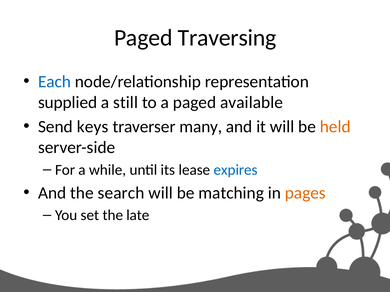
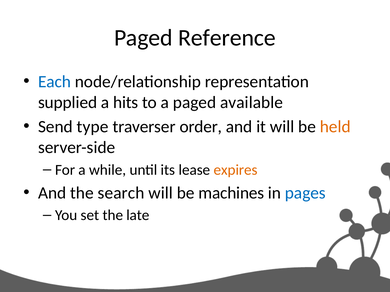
Traversing: Traversing -> Reference (227, 38)
still: still -> hits (126, 103)
keys: keys -> type (93, 127)
many: many -> order (201, 127)
expires colour: blue -> orange (236, 170)
matching: matching -> machines (231, 193)
pages colour: orange -> blue (305, 193)
